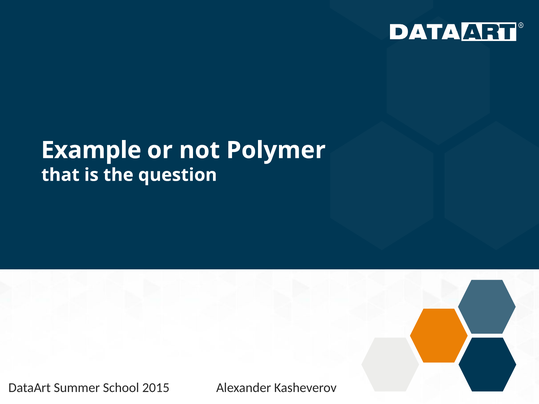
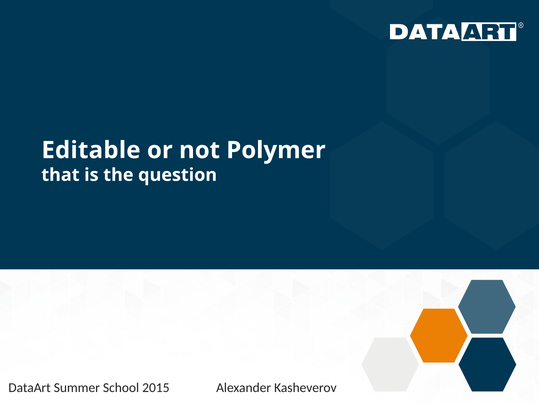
Example: Example -> Editable (91, 150)
